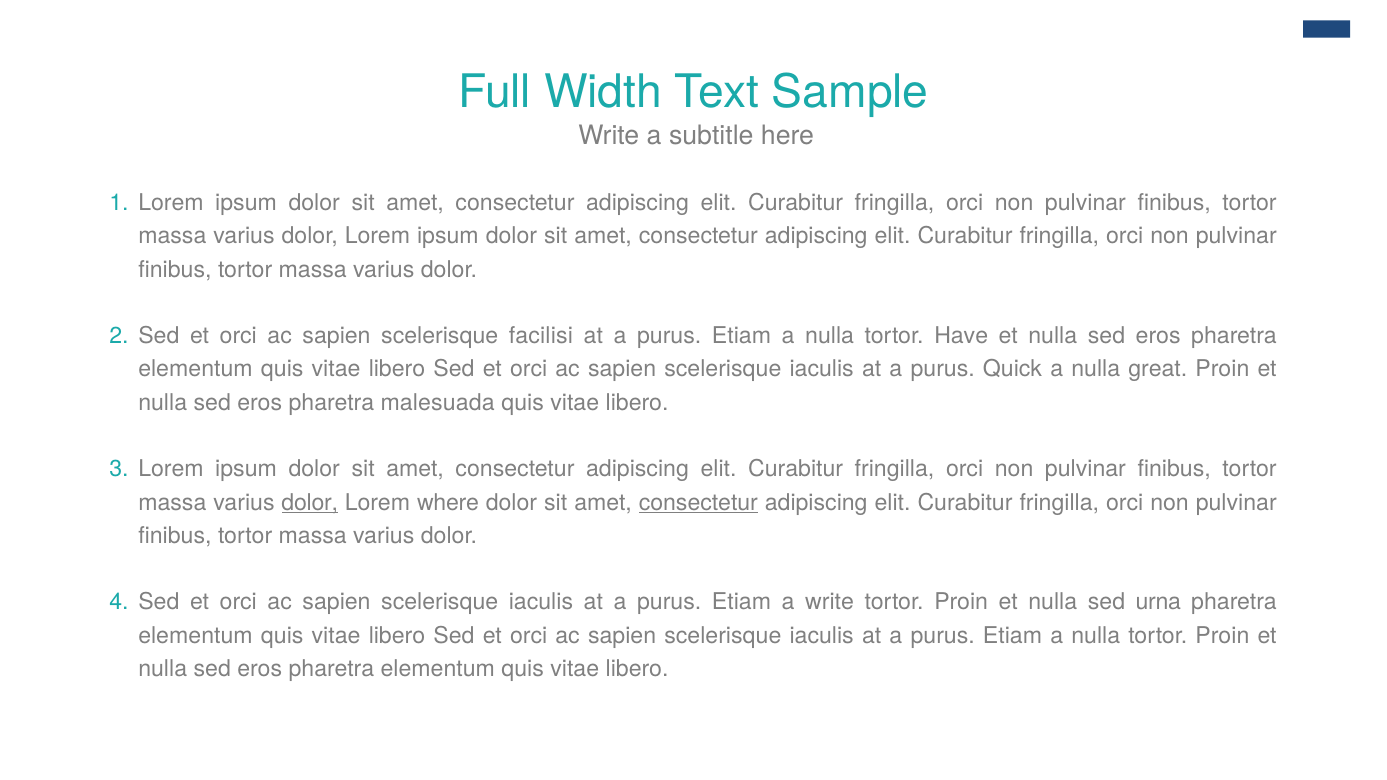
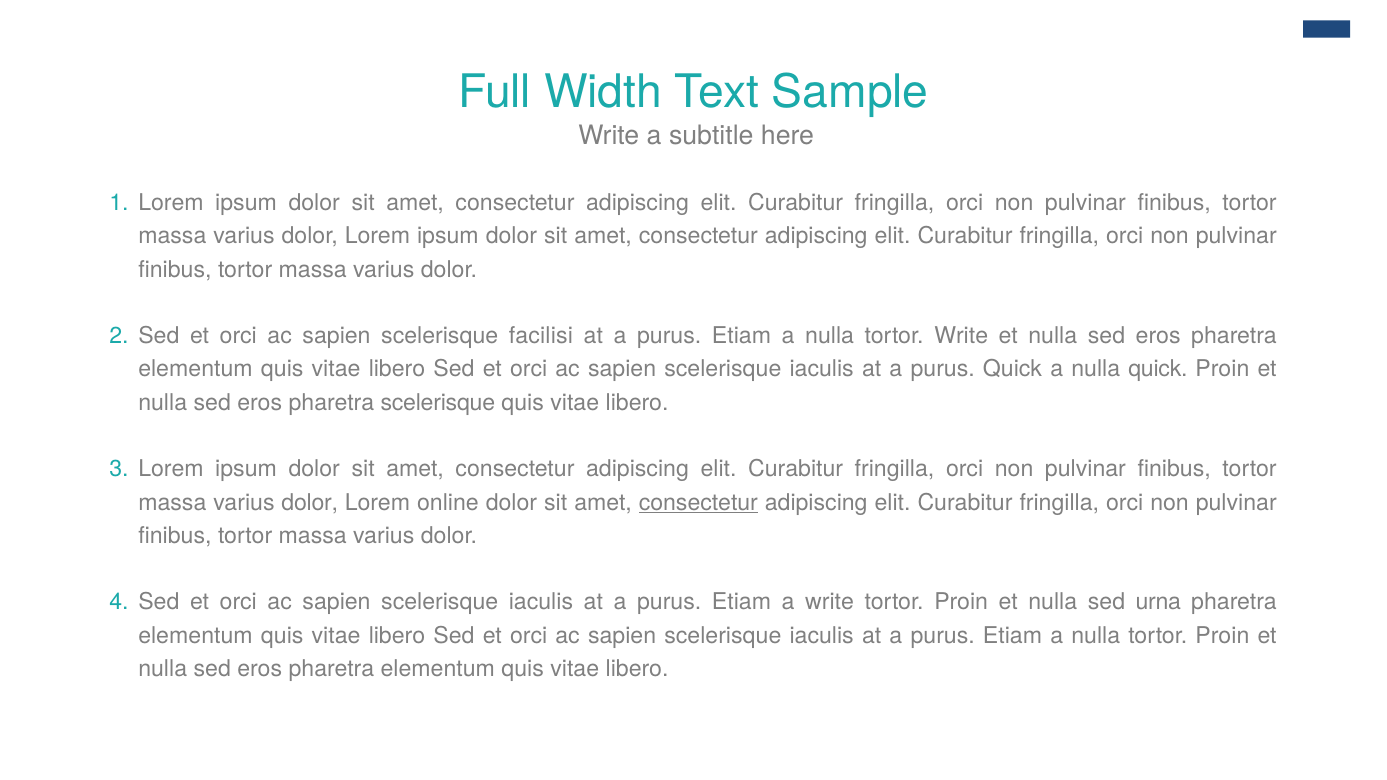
tortor Have: Have -> Write (961, 336)
nulla great: great -> quick (1158, 369)
pharetra malesuada: malesuada -> scelerisque (438, 403)
dolor underline: present -> none (310, 503)
where: where -> online (448, 503)
